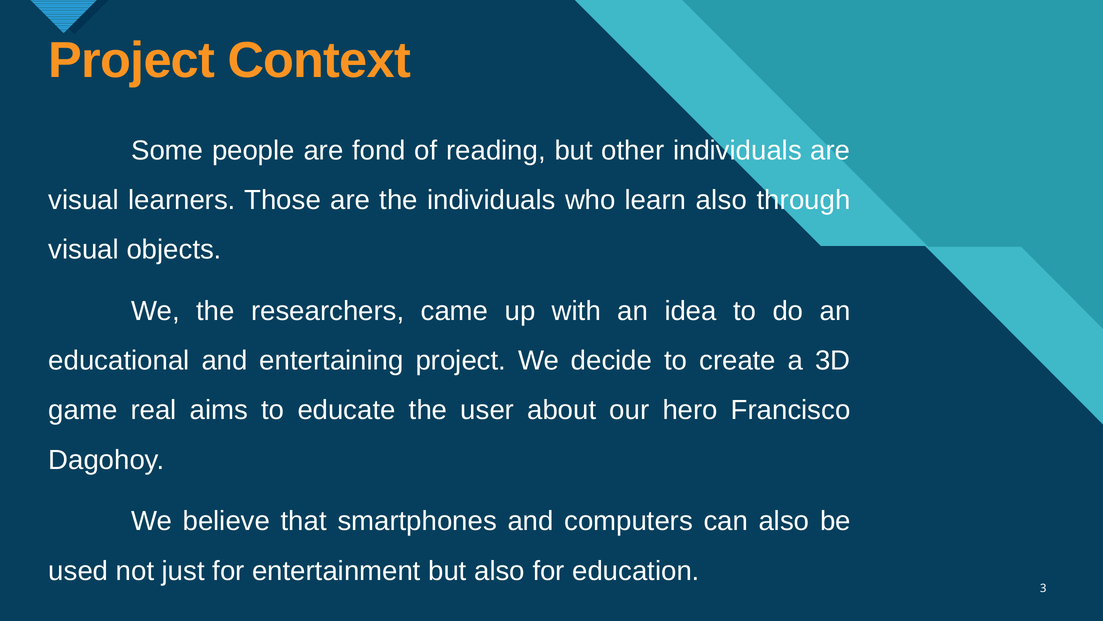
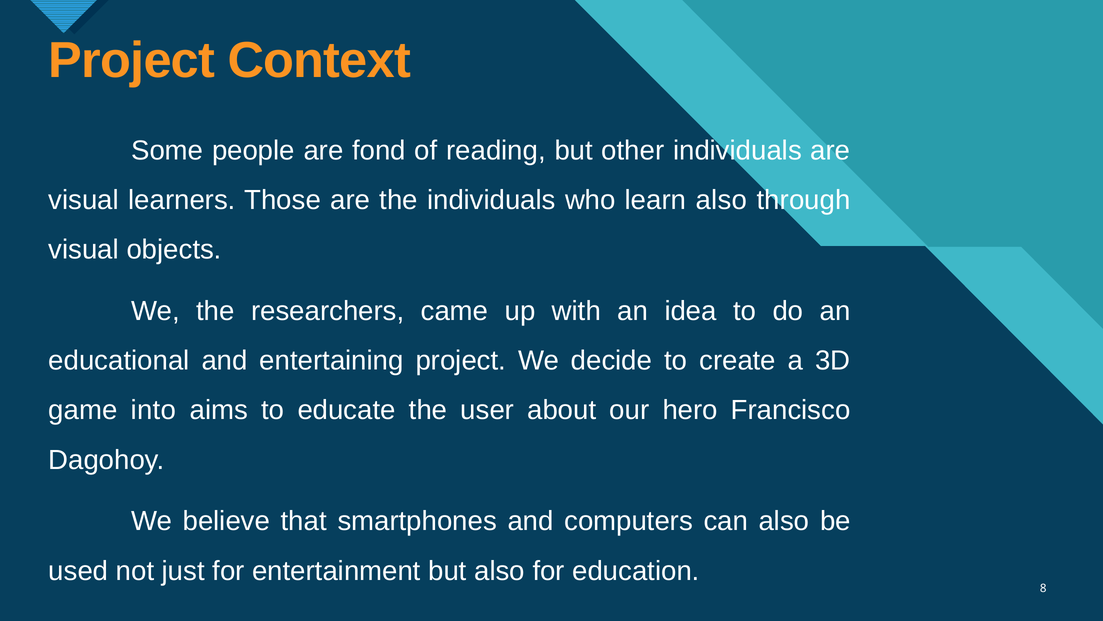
real: real -> into (153, 410)
3: 3 -> 8 (1043, 588)
